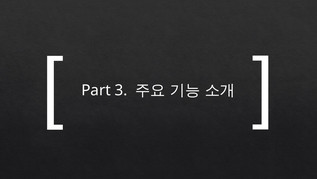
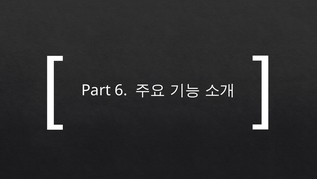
3: 3 -> 6 (121, 90)
